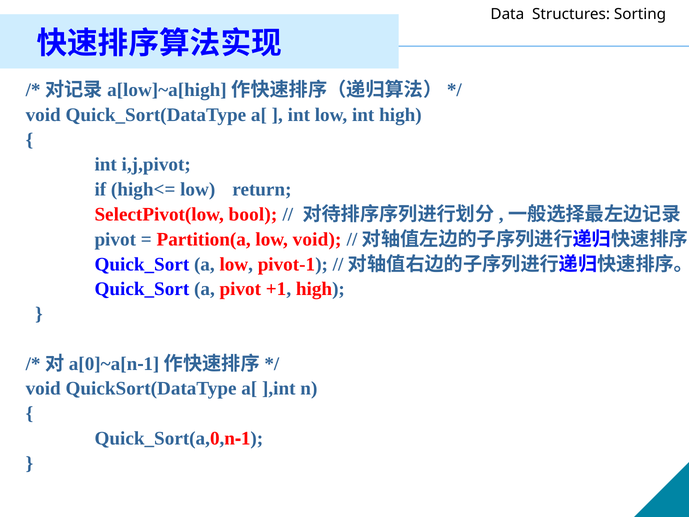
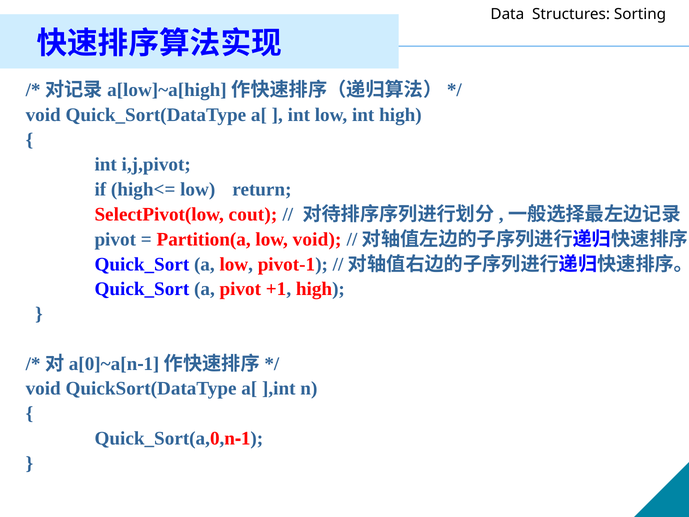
bool: bool -> cout (253, 214)
